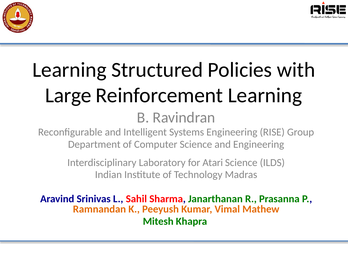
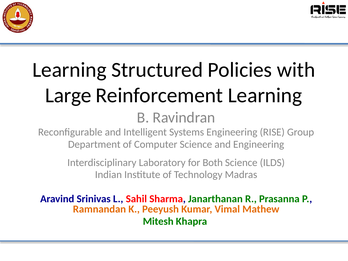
Atari: Atari -> Both (213, 163)
